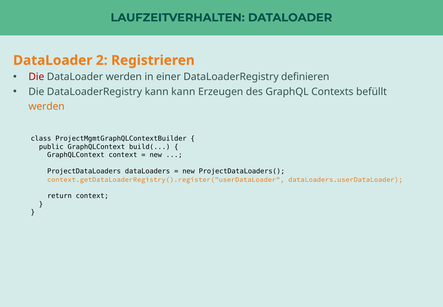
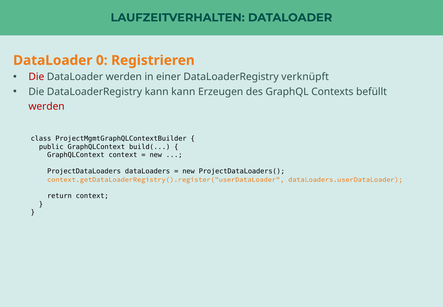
2: 2 -> 0 (102, 60)
definieren: definieren -> verknüpft (305, 77)
werden colour: orange -> red (47, 106)
